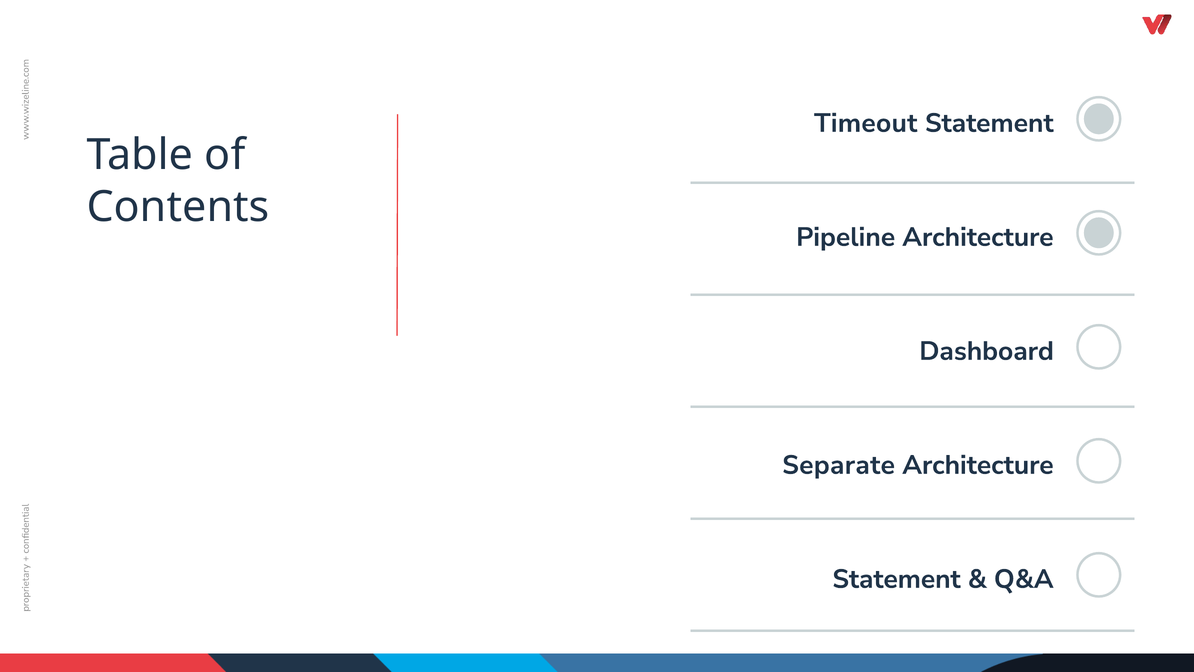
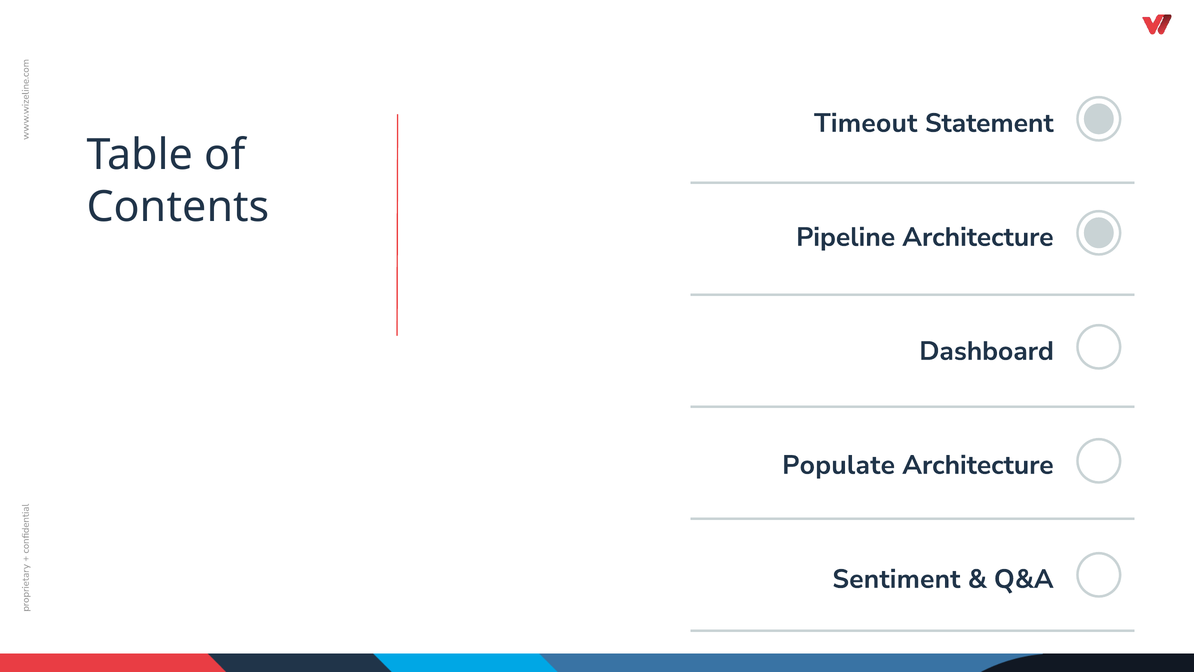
Separate: Separate -> Populate (839, 465)
Statement: Statement -> Sentiment (896, 579)
